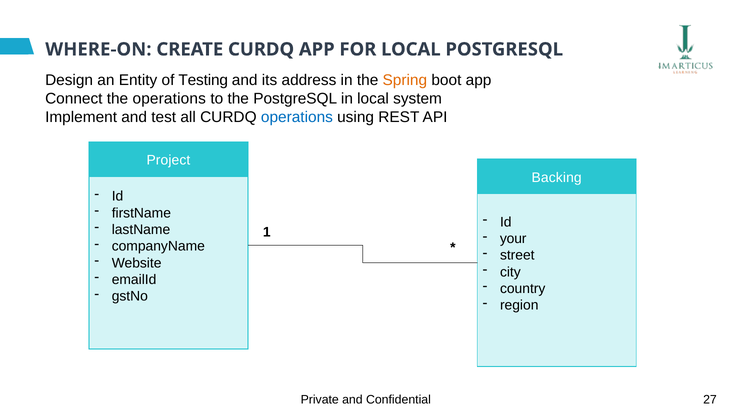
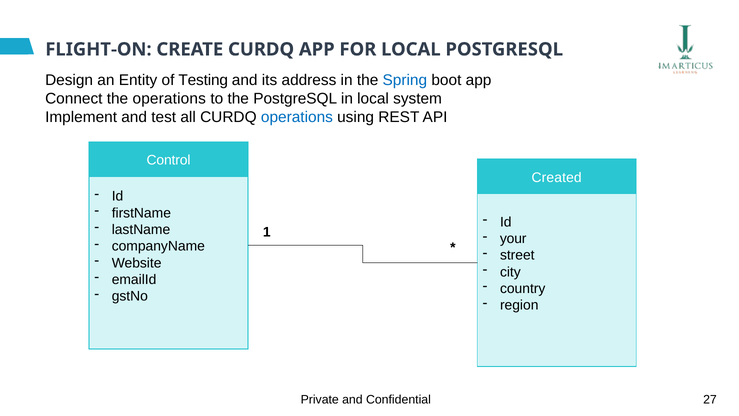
WHERE-ON: WHERE-ON -> FLIGHT-ON (98, 49)
Spring colour: orange -> blue (405, 80)
Project: Project -> Control (169, 160)
Backing: Backing -> Created (557, 177)
